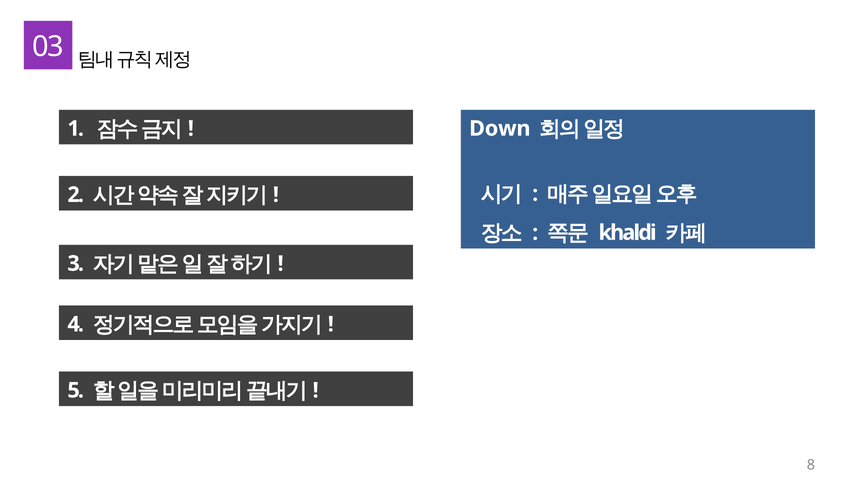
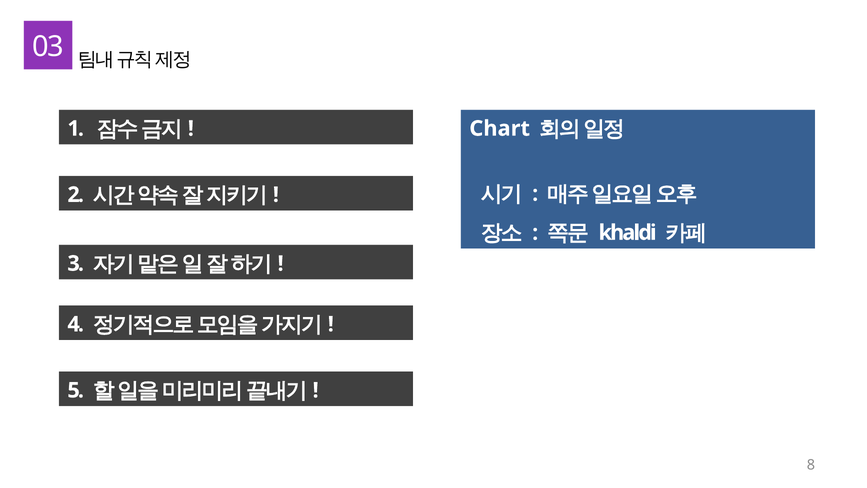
Down: Down -> Chart (500, 128)
